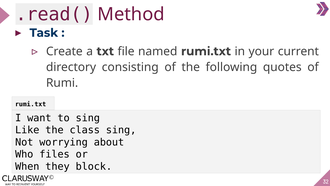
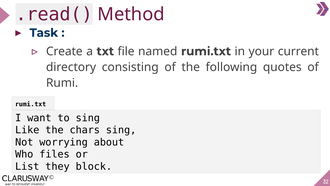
class: class -> chars (85, 130)
When: When -> List (27, 166)
